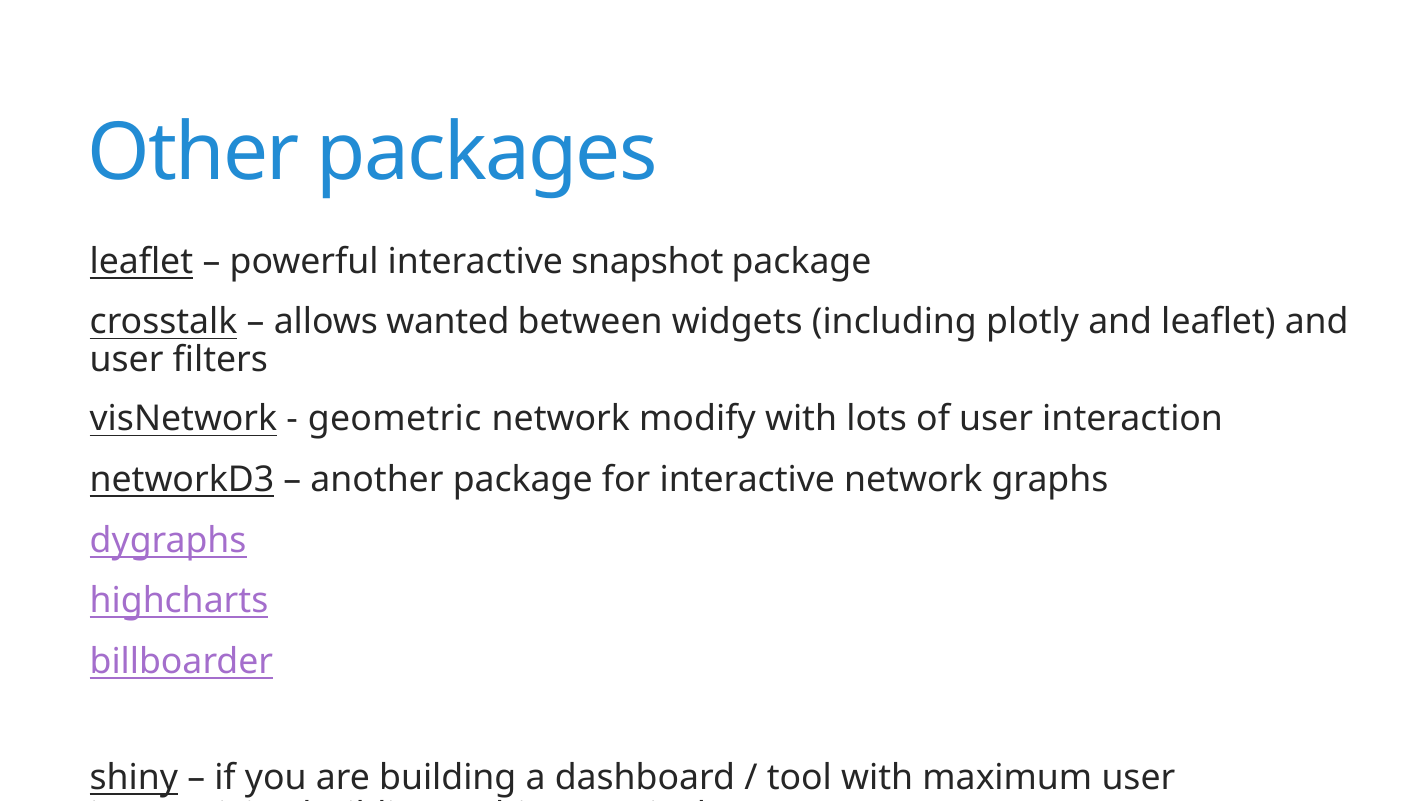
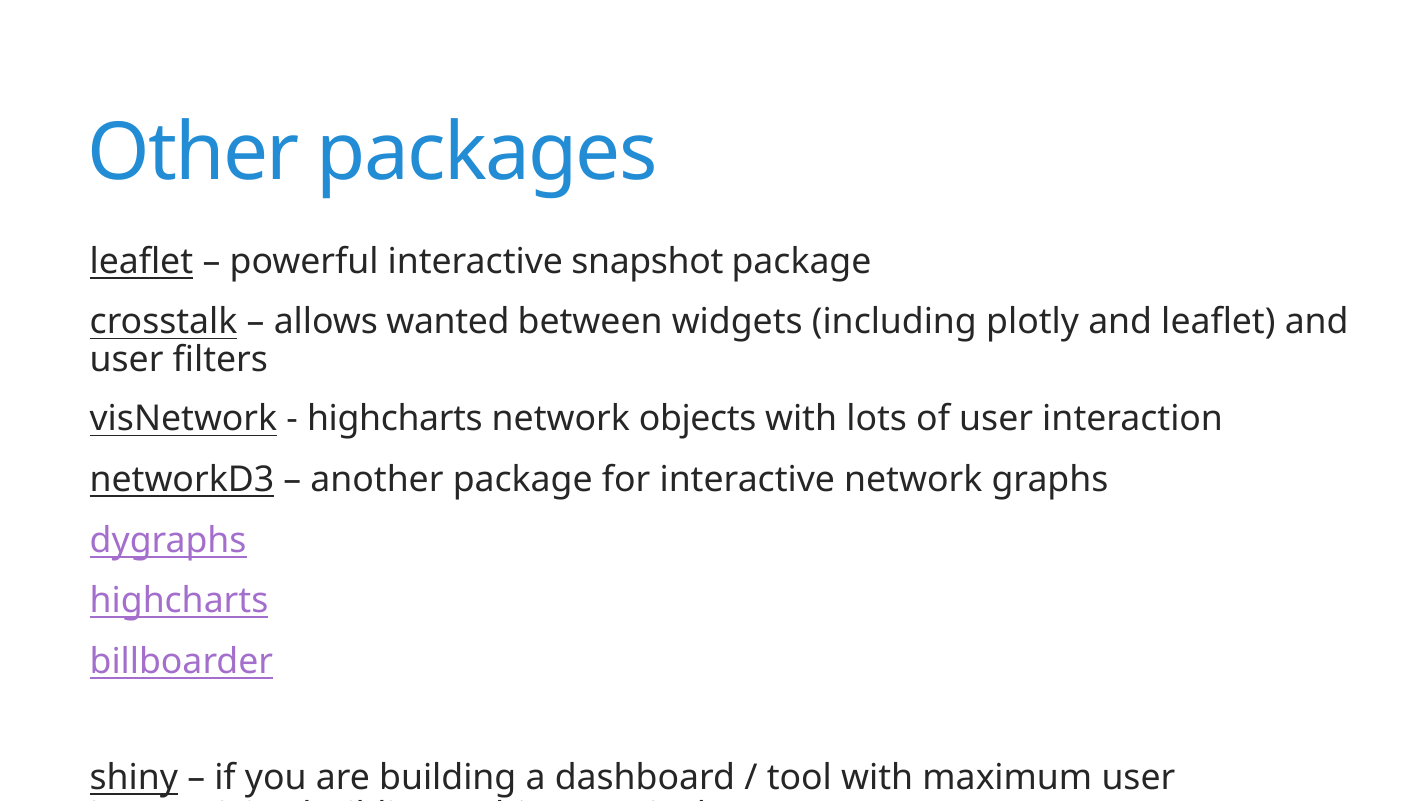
geometric: geometric -> highcharts (395, 419)
modify: modify -> objects (698, 419)
